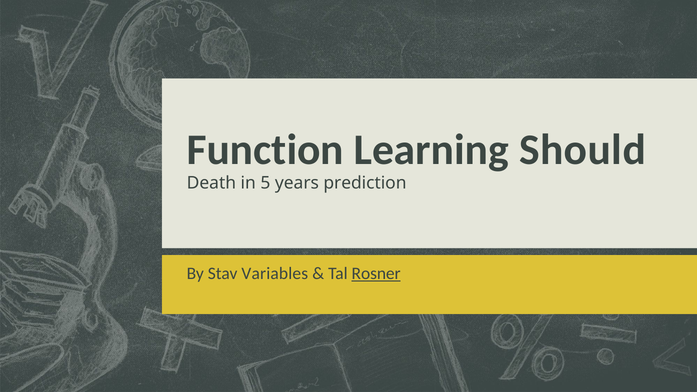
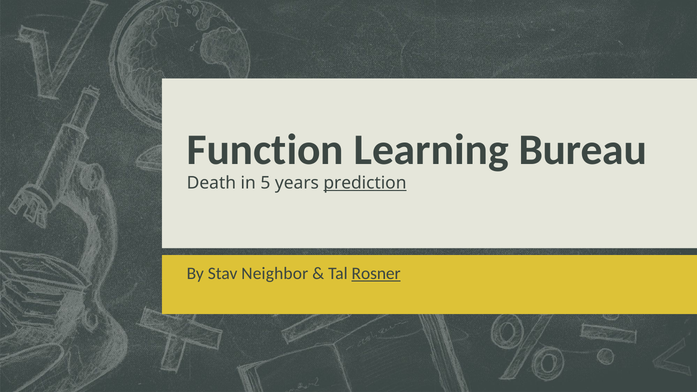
Should: Should -> Bureau (583, 150)
prediction underline: none -> present (365, 183)
Variables: Variables -> Neighbor (275, 274)
